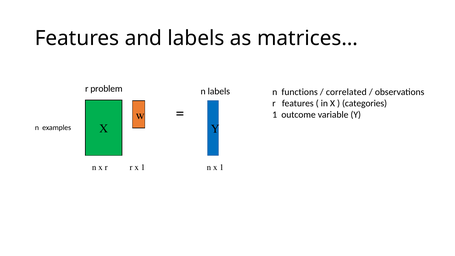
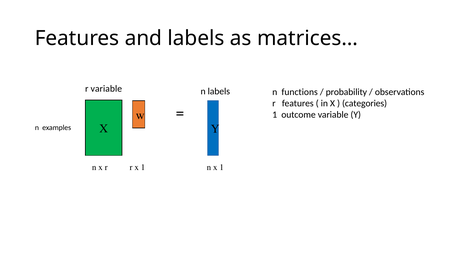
r problem: problem -> variable (106, 89)
correlated: correlated -> probability (346, 92)
